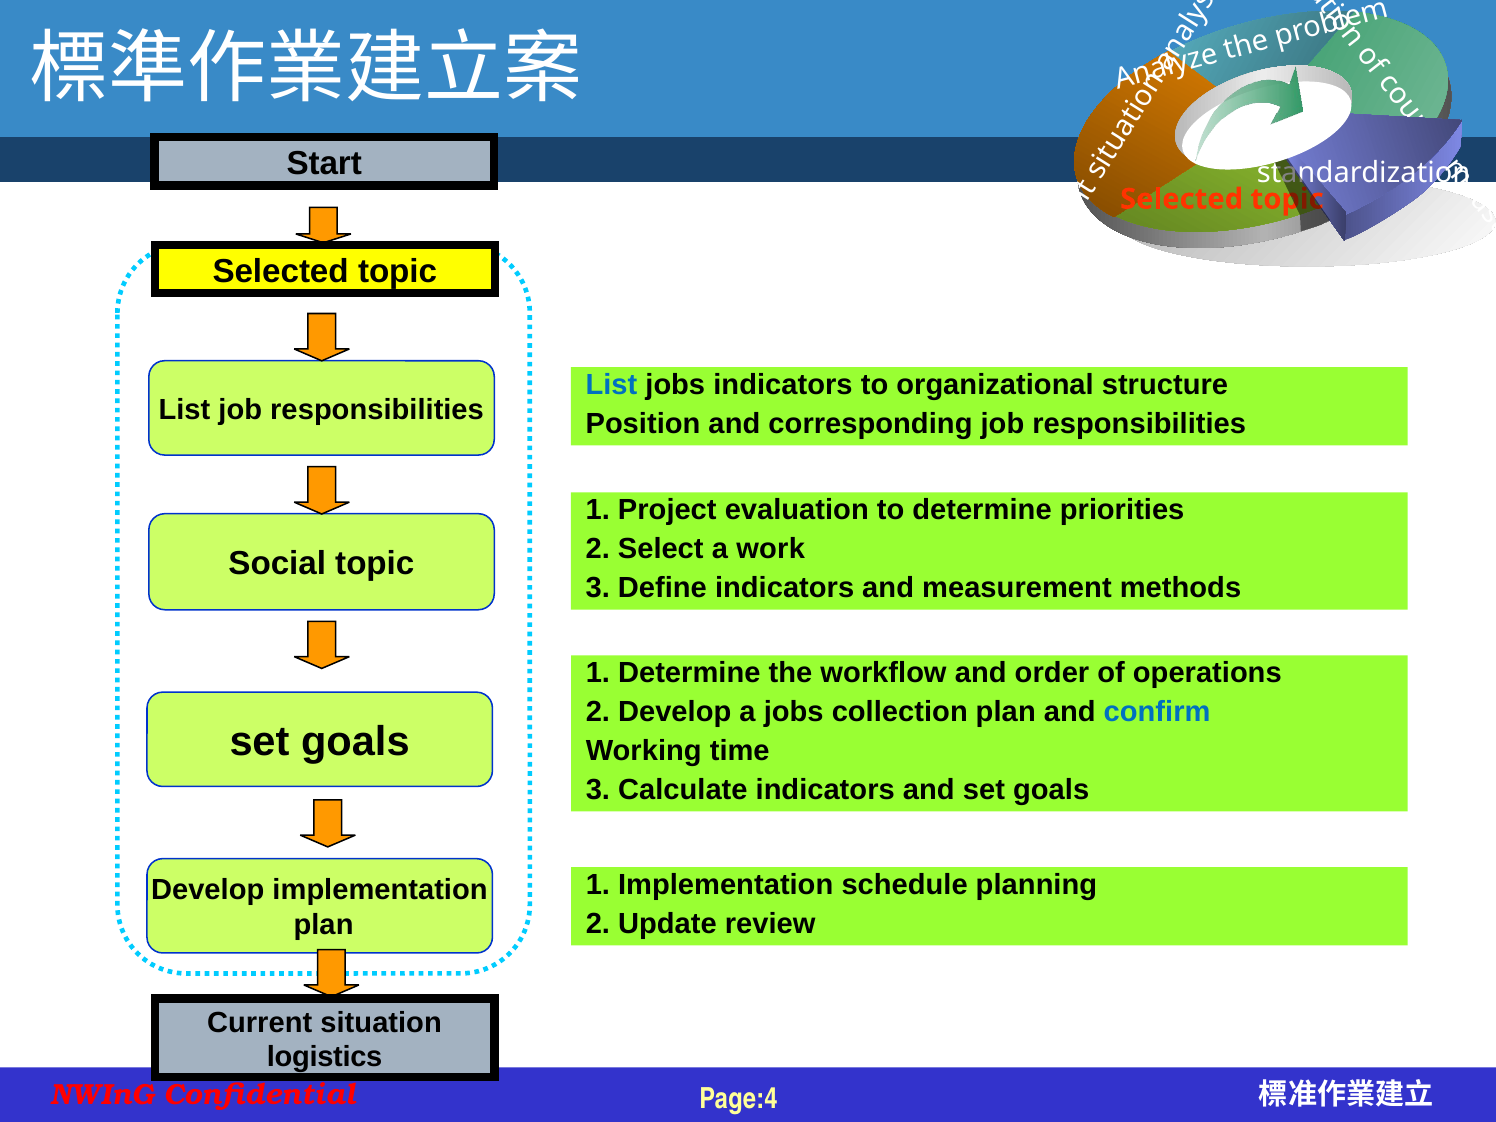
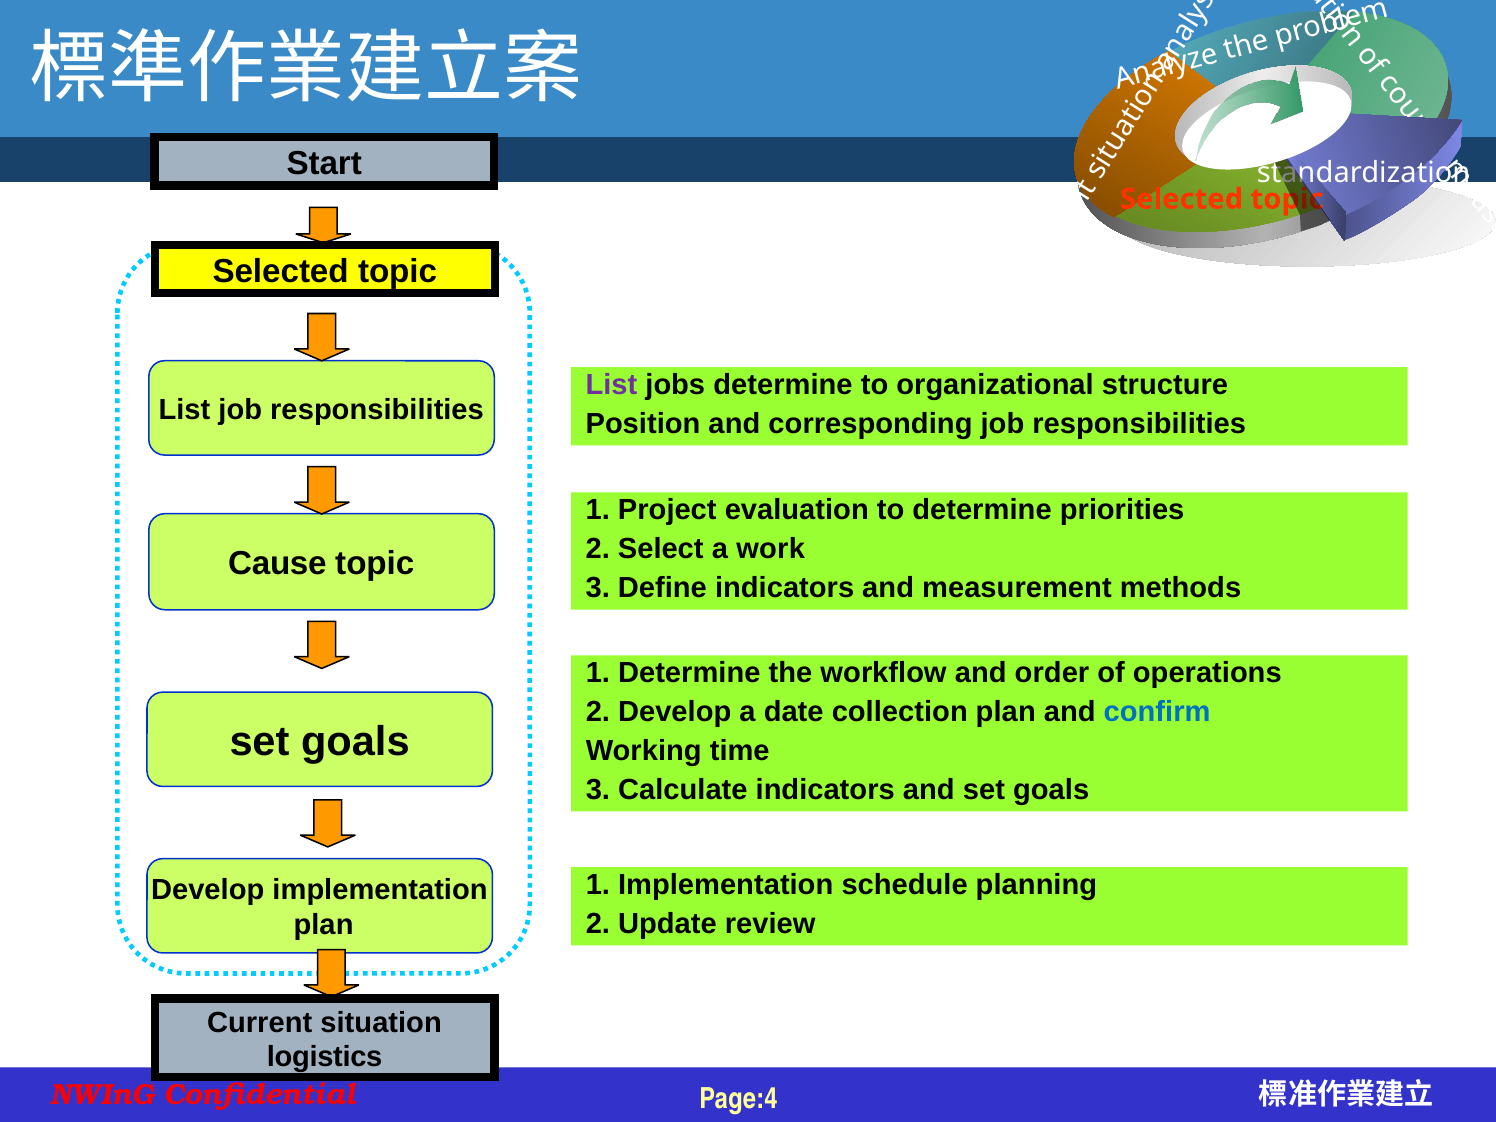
List colour: blue -> purple (611, 384)
jobs indicators: indicators -> determine (783, 384)
Social: Social -> Cause (277, 564)
a jobs: jobs -> date (794, 712)
